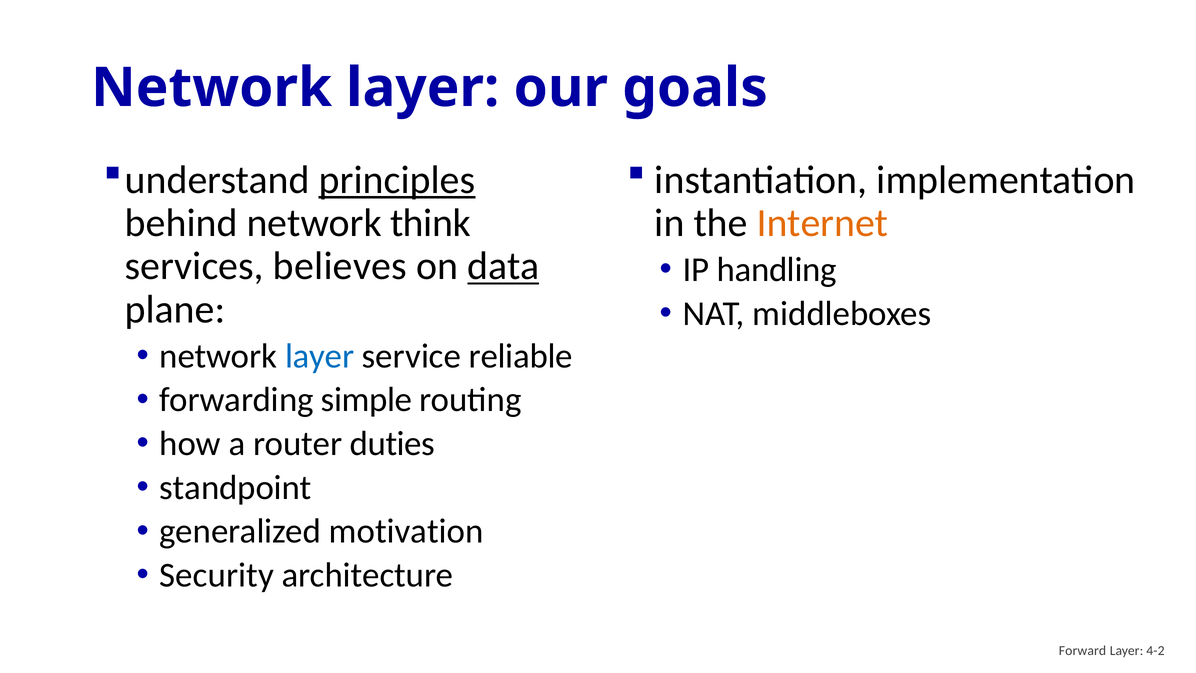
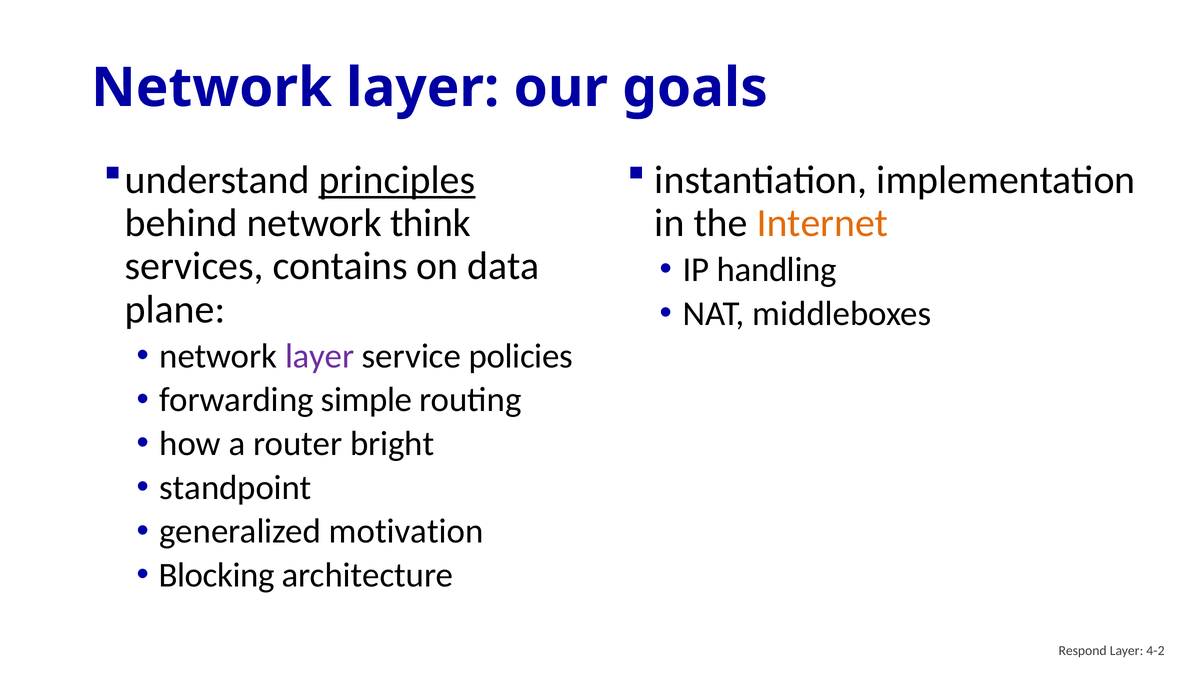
believes: believes -> contains (340, 266)
data underline: present -> none (503, 266)
layer colour: blue -> purple (320, 356)
reliable: reliable -> policies (521, 356)
duties: duties -> bright (392, 444)
Security: Security -> Blocking (217, 575)
Forward: Forward -> Respond (1083, 651)
